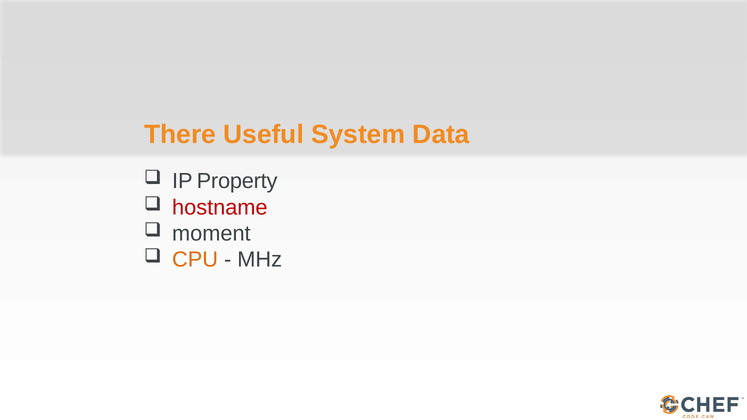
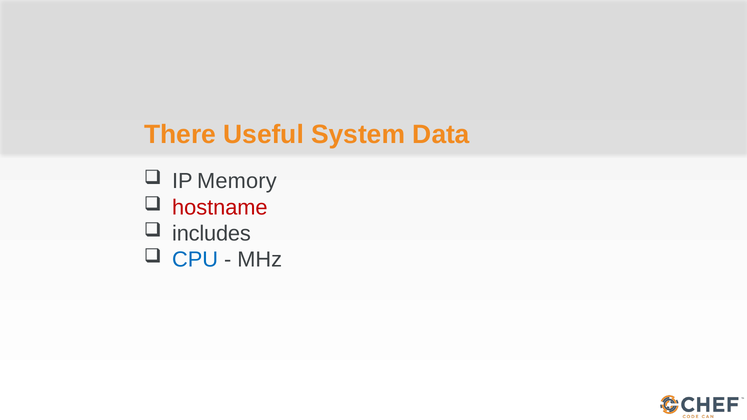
Property: Property -> Memory (237, 181)
moment: moment -> includes (211, 234)
CPU colour: orange -> blue (195, 260)
